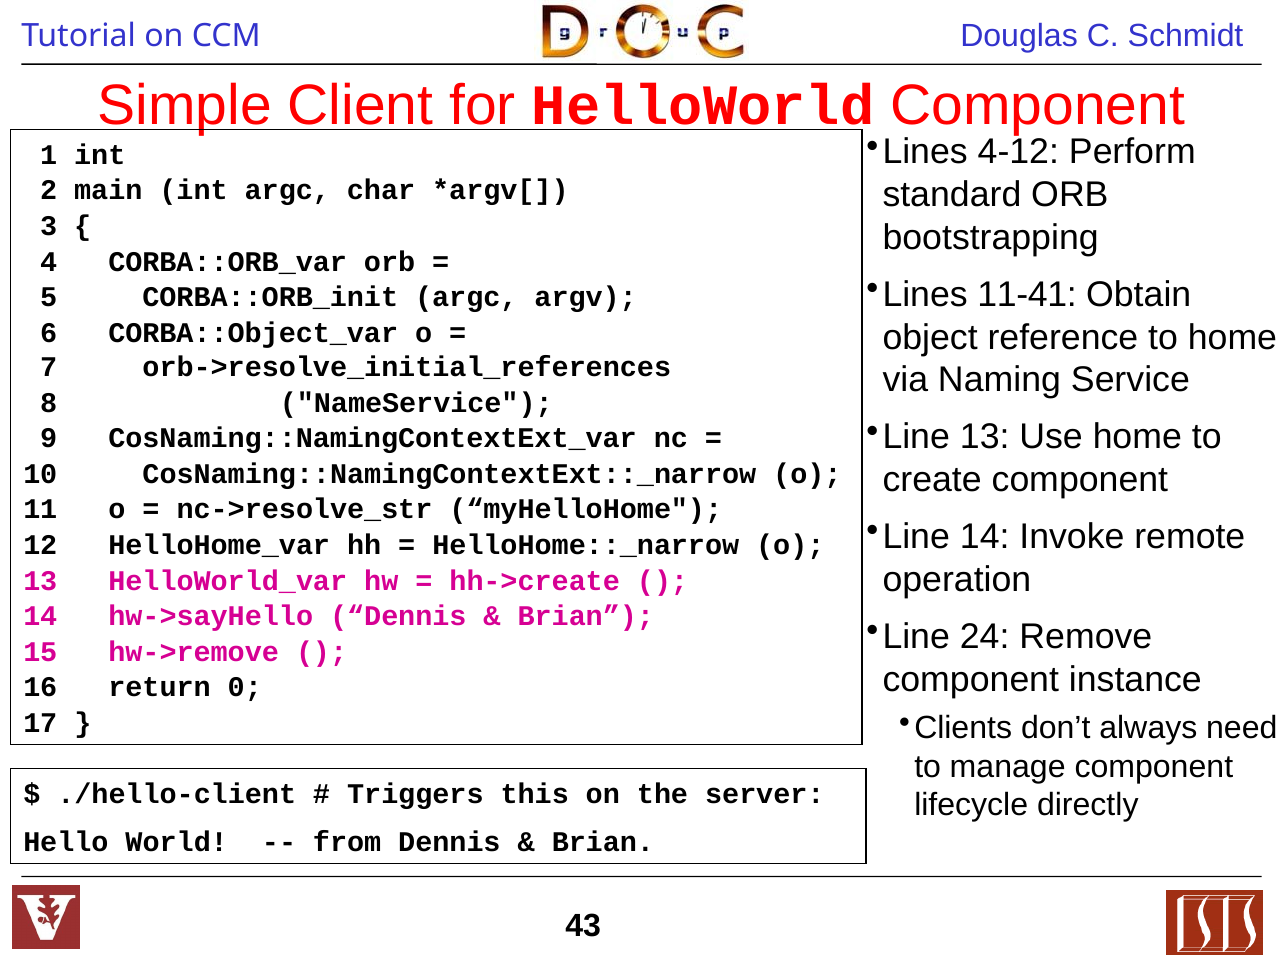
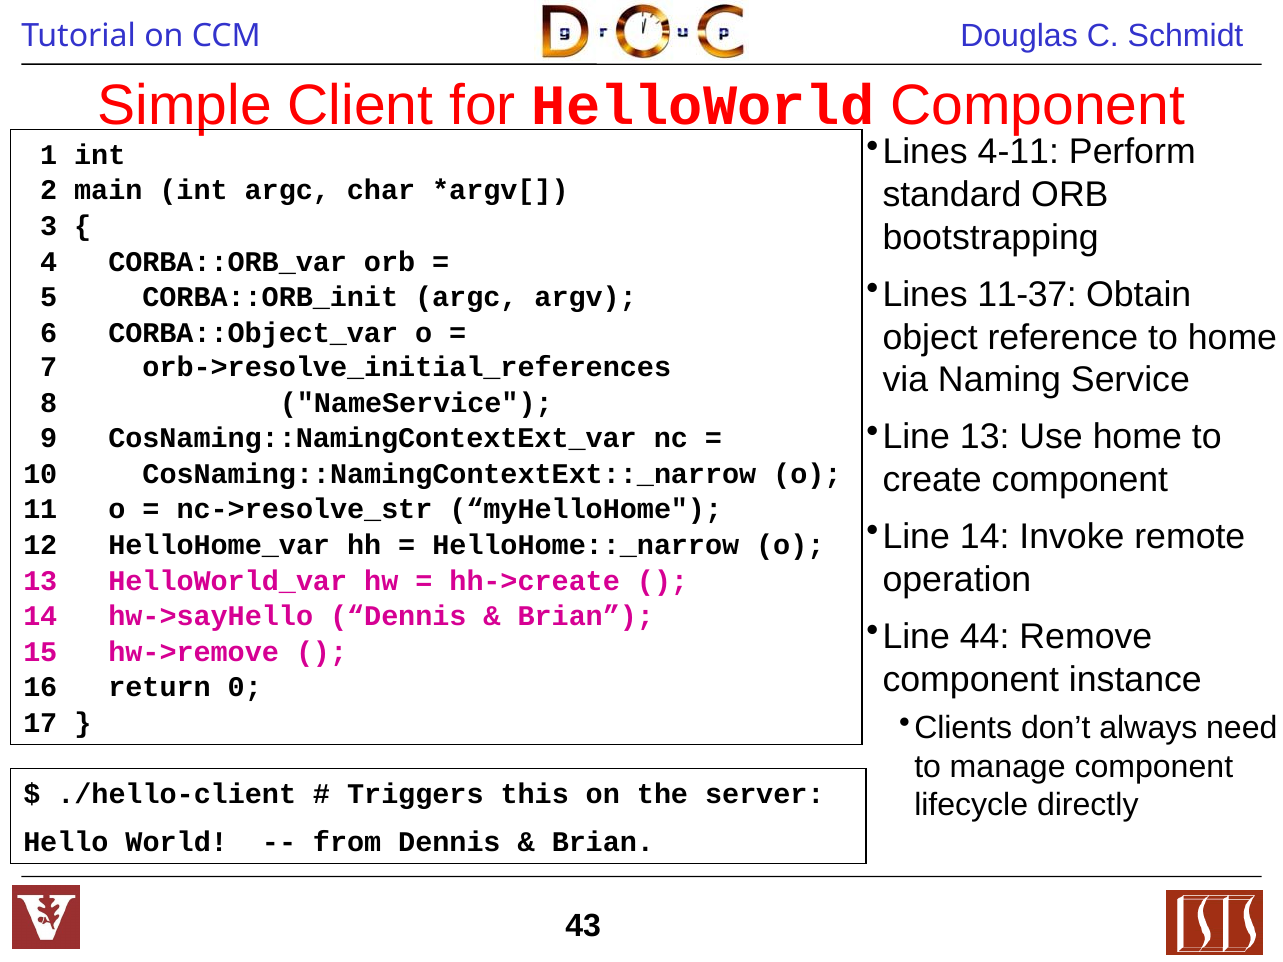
4-12: 4-12 -> 4-11 (1018, 152)
11-41: 11-41 -> 11-37 (1027, 295)
24: 24 -> 44 (985, 637)
